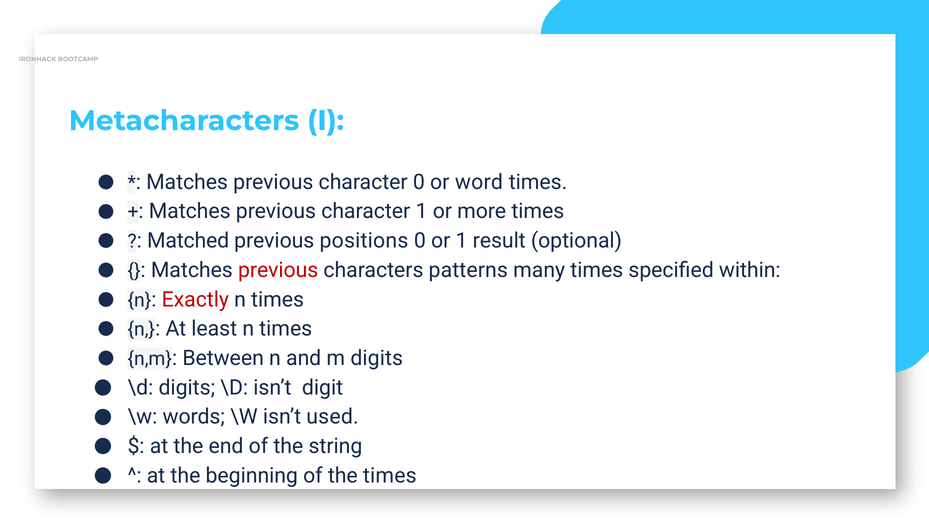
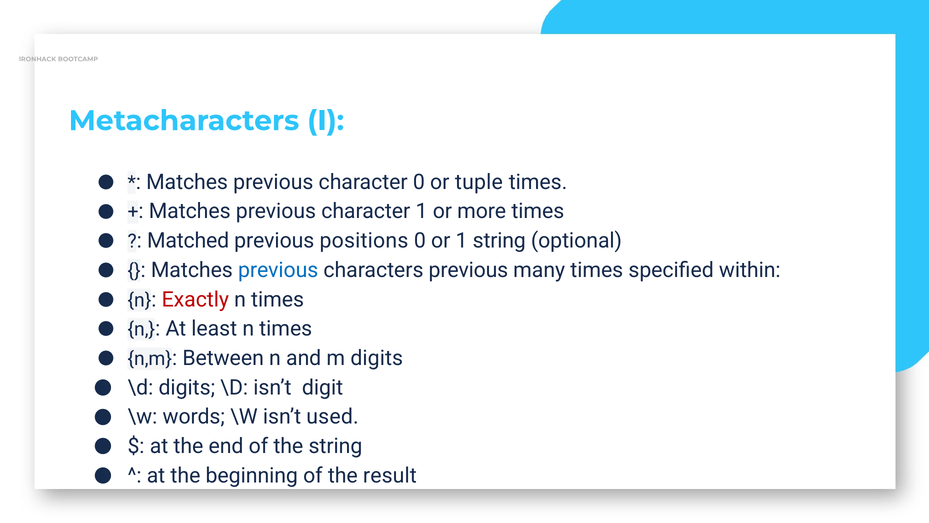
word: word -> tuple (479, 182)
1 result: result -> string (499, 241)
previous colour: red -> blue (278, 270)
characters patterns: patterns -> previous (468, 270)
the times: times -> result (390, 475)
